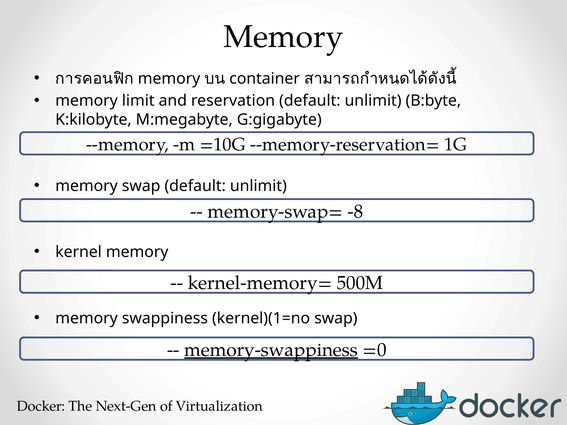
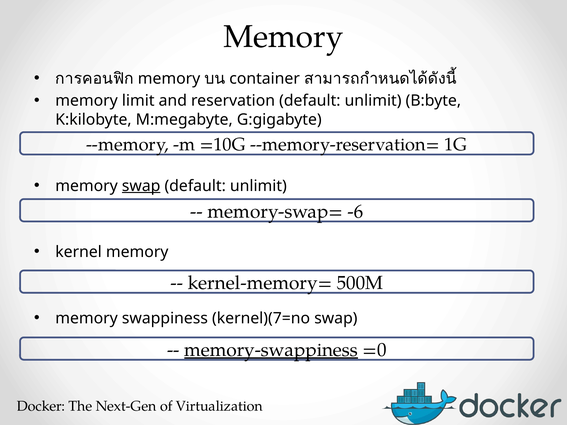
swap underline: none -> present (141, 186)
-8: -8 -> -6 (355, 212)
kernel)(1=no: kernel)(1=no -> kernel)(7=no (261, 318)
